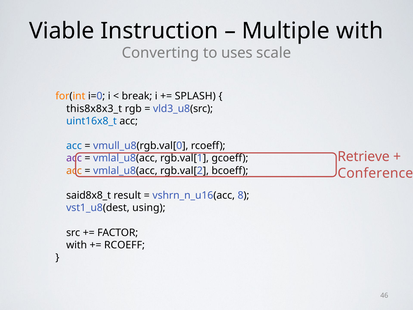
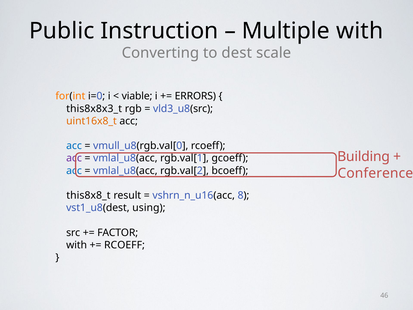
Viable: Viable -> Public (62, 31)
uses: uses -> dest (237, 53)
break: break -> viable (137, 96)
SPLASH: SPLASH -> ERRORS (195, 96)
uint16x8_t colour: blue -> orange (91, 121)
Retrieve: Retrieve -> Building (364, 156)
acc colour: orange -> blue (74, 170)
said8x8_t: said8x8_t -> this8x8_t (88, 195)
